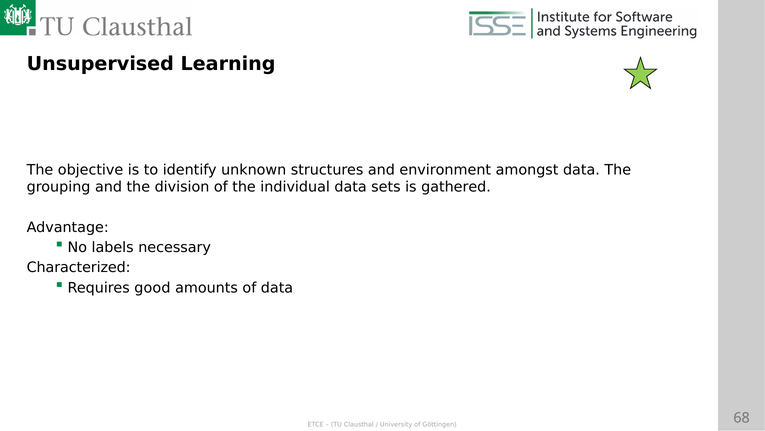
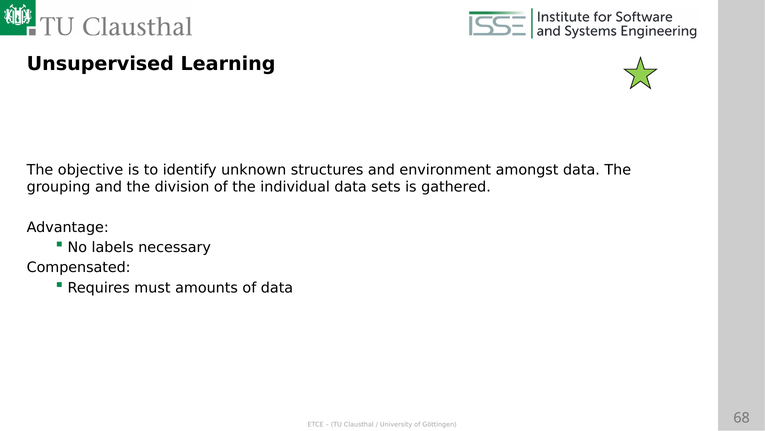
Characterized: Characterized -> Compensated (79, 267)
good: good -> must (152, 287)
